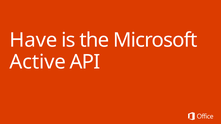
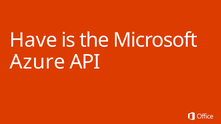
Active: Active -> Azure (37, 62)
